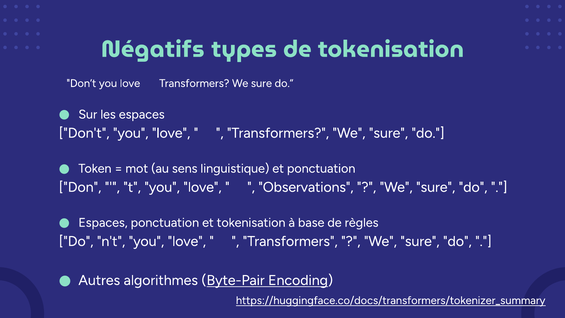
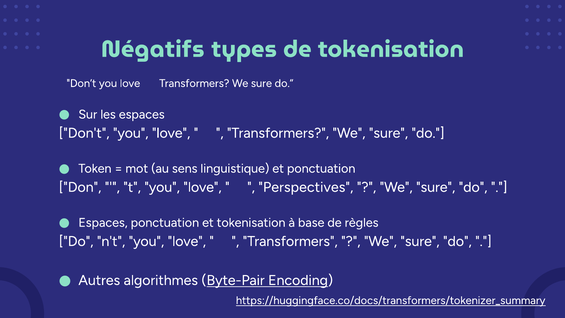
Observations: Observations -> Perspectives (306, 187)
